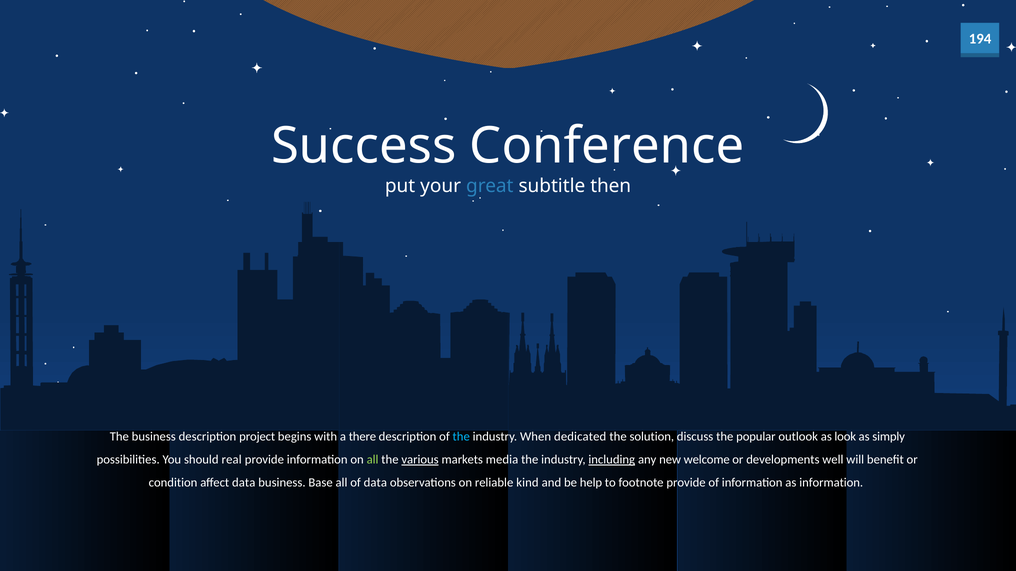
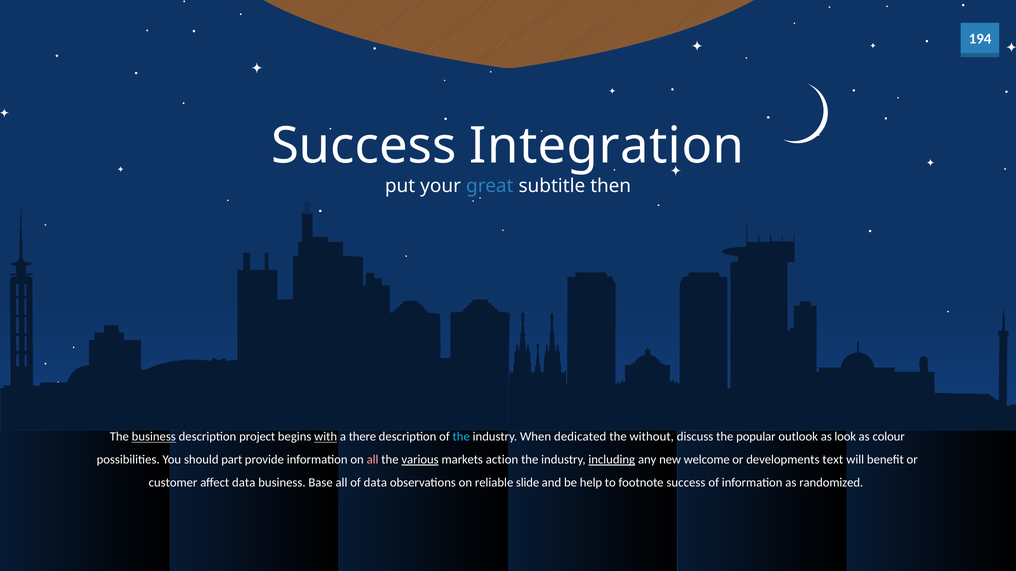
Conference: Conference -> Integration (607, 146)
business underline: none -> present (154, 437)
with underline: none -> present (326, 437)
solution: solution -> without (652, 437)
simply: simply -> colour (889, 437)
real: real -> part (232, 460)
all colour: light green -> pink (373, 460)
media: media -> action (502, 460)
well: well -> text (833, 460)
condition: condition -> customer (173, 483)
kind: kind -> slide (528, 483)
footnote provide: provide -> success (686, 483)
as information: information -> randomized (831, 483)
